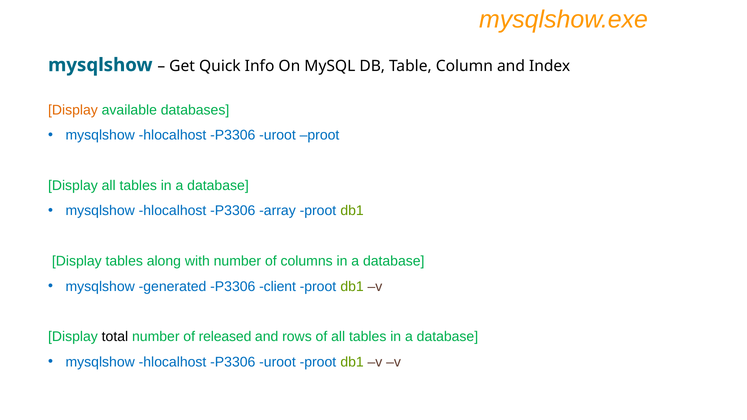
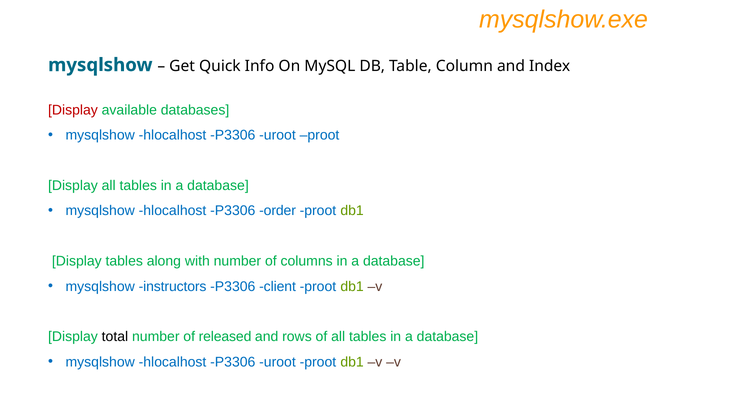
Display colour: orange -> red (73, 110)
array: array -> order (278, 211)
generated: generated -> instructors (173, 287)
